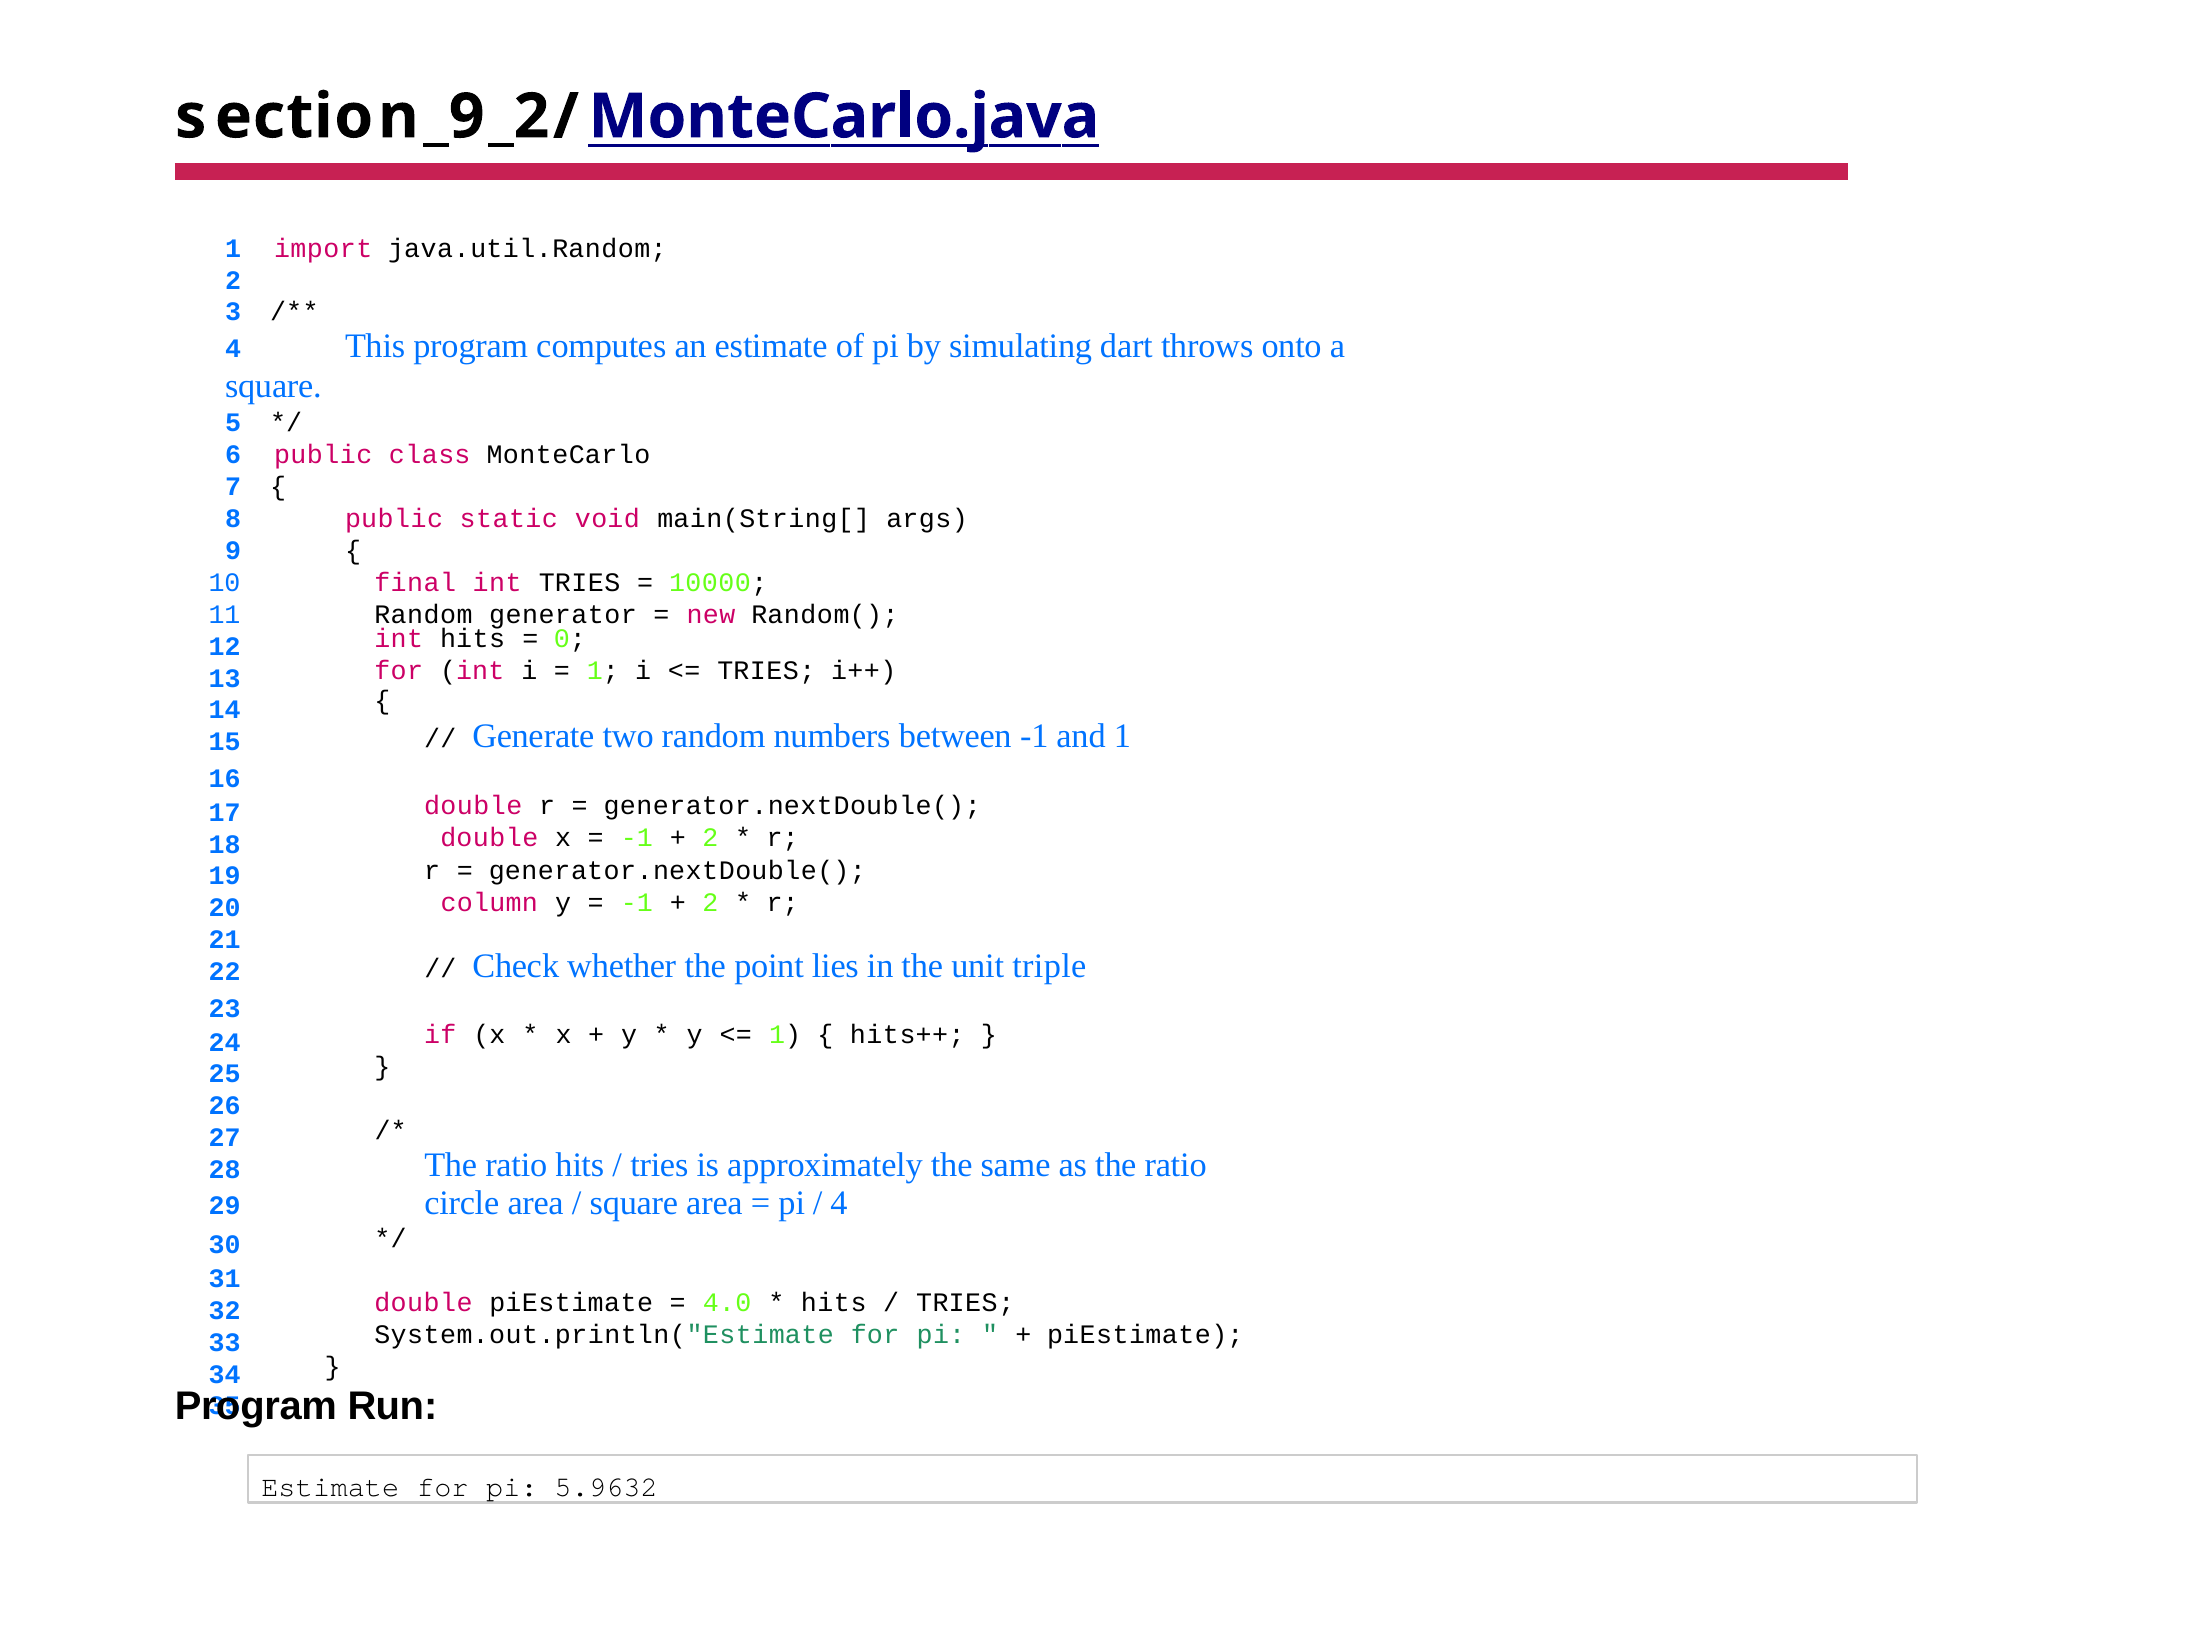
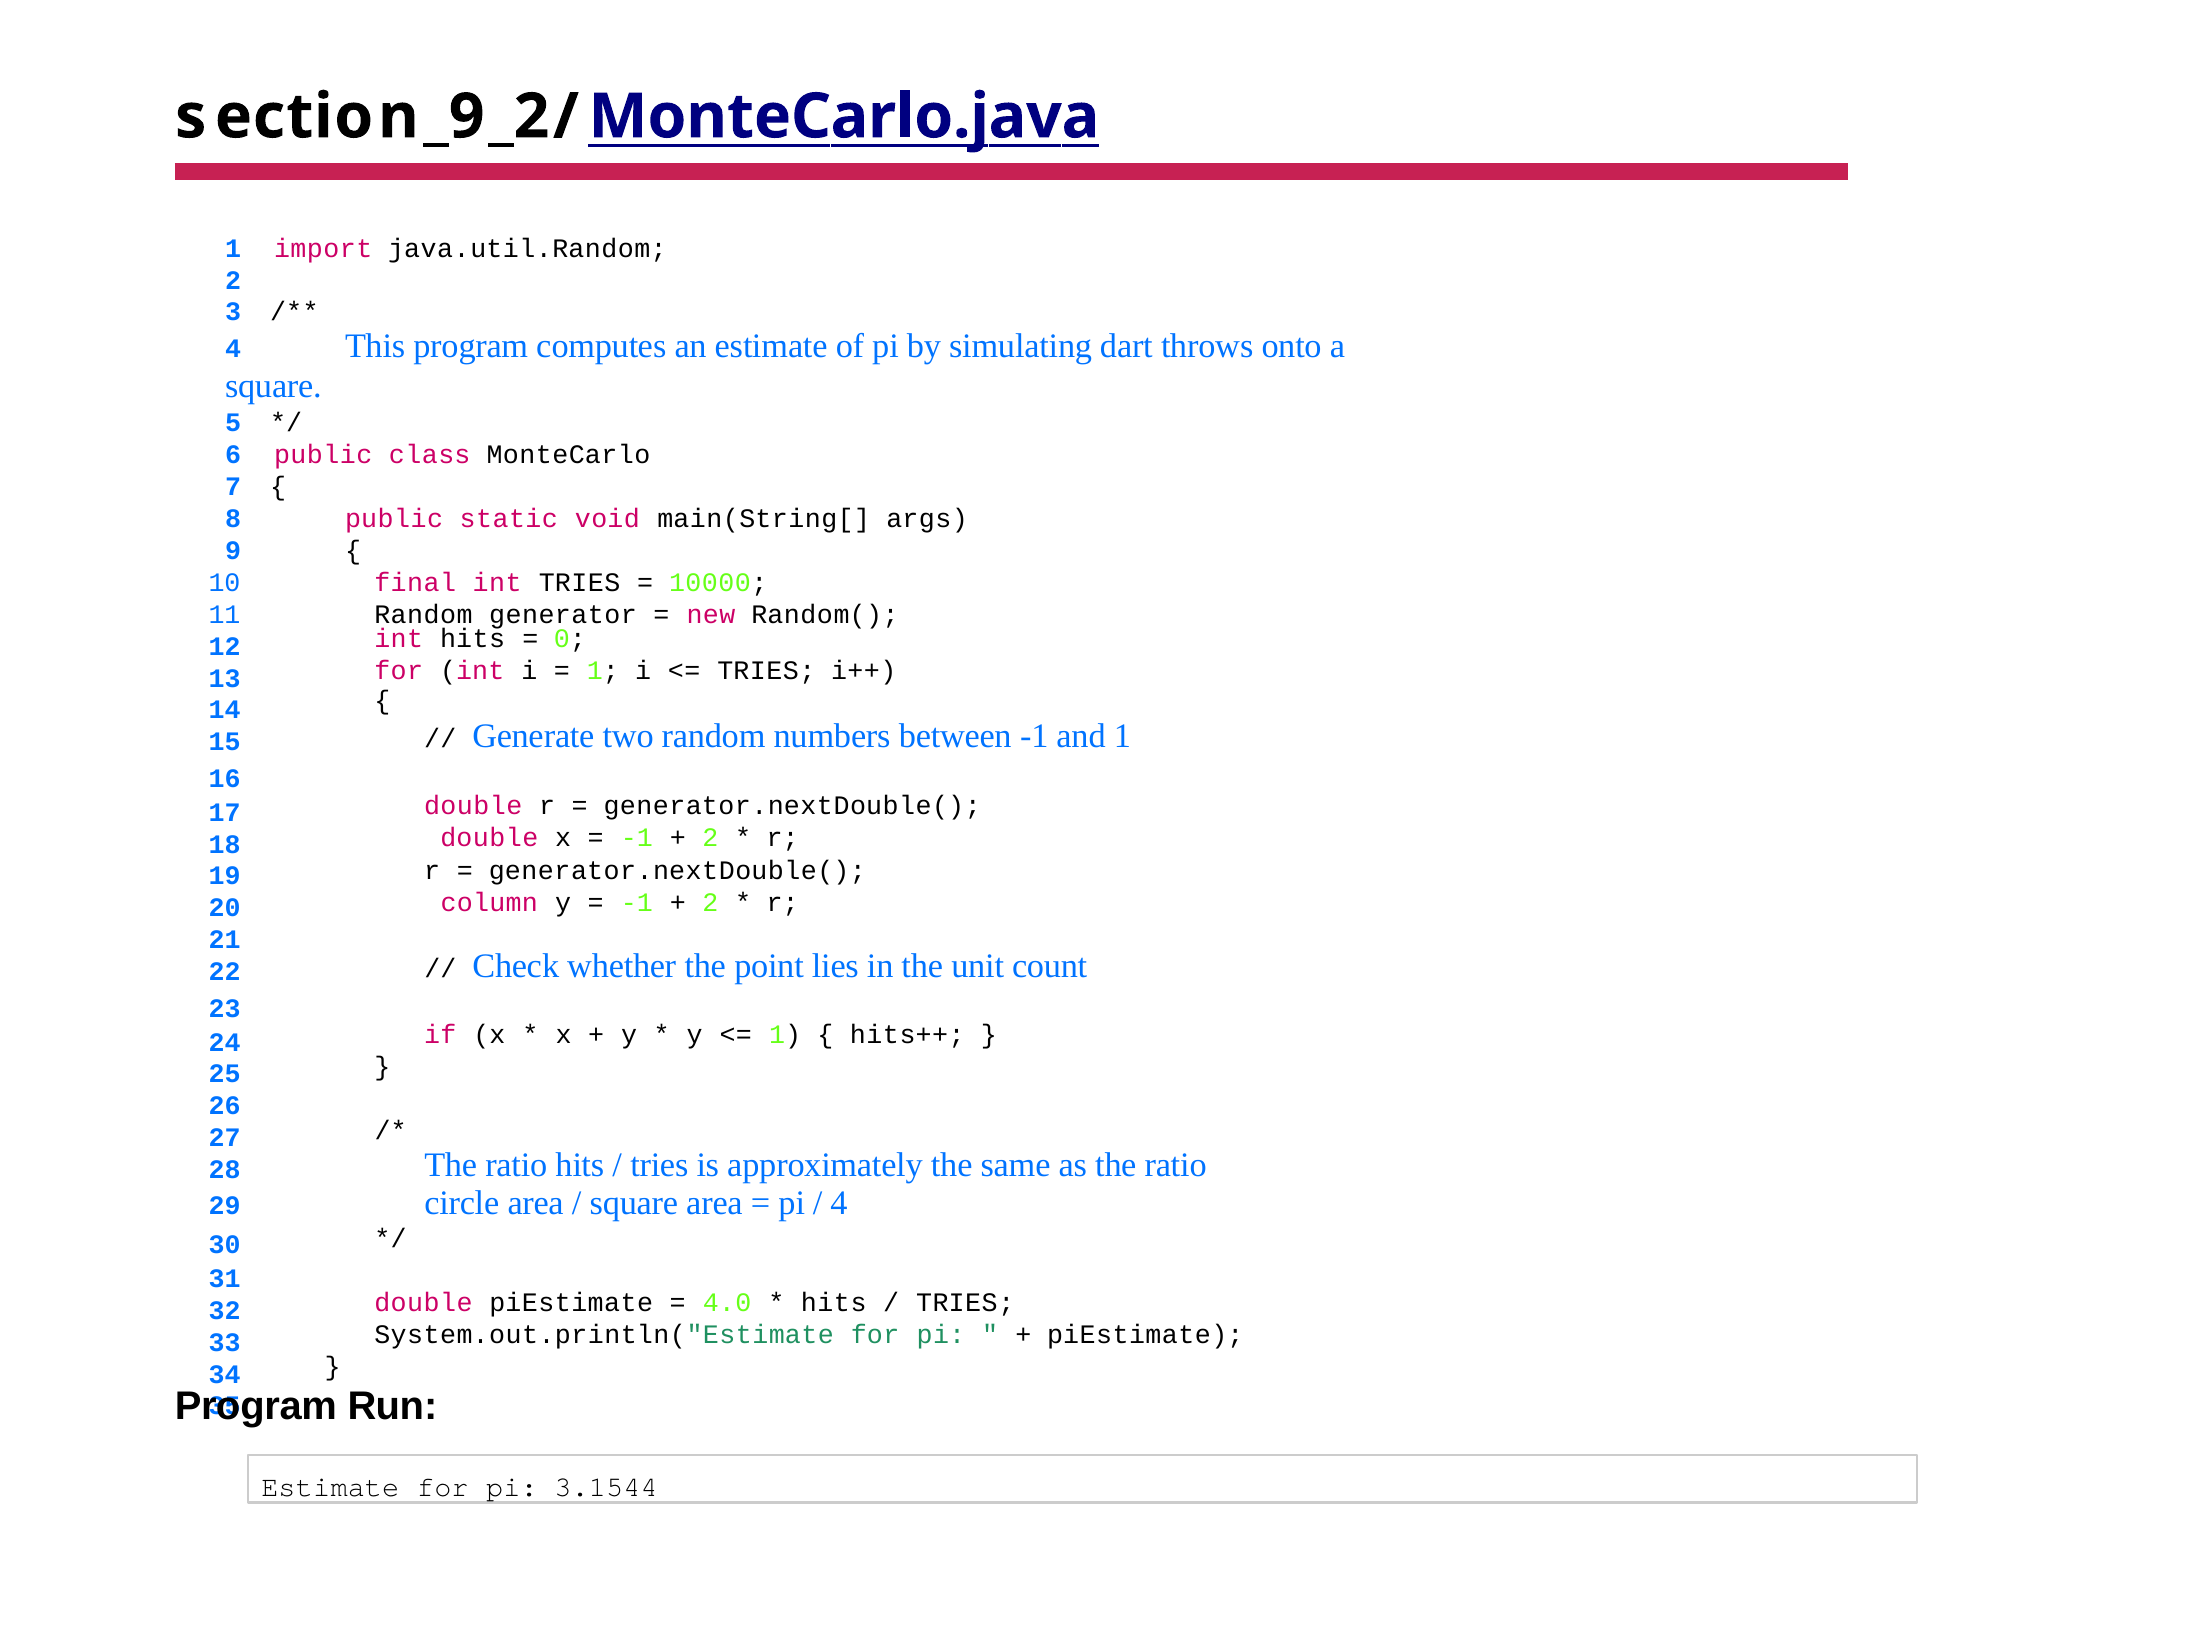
triple: triple -> count (1050, 966)
5.9632: 5.9632 -> 3.1544 (606, 1487)
